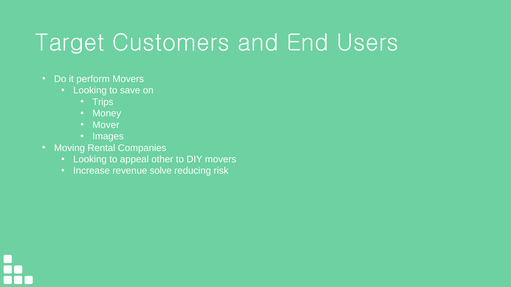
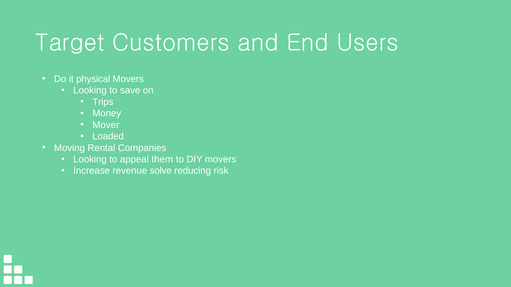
perform: perform -> physical (93, 79)
Images: Images -> Loaded (108, 137)
other: other -> them (162, 160)
